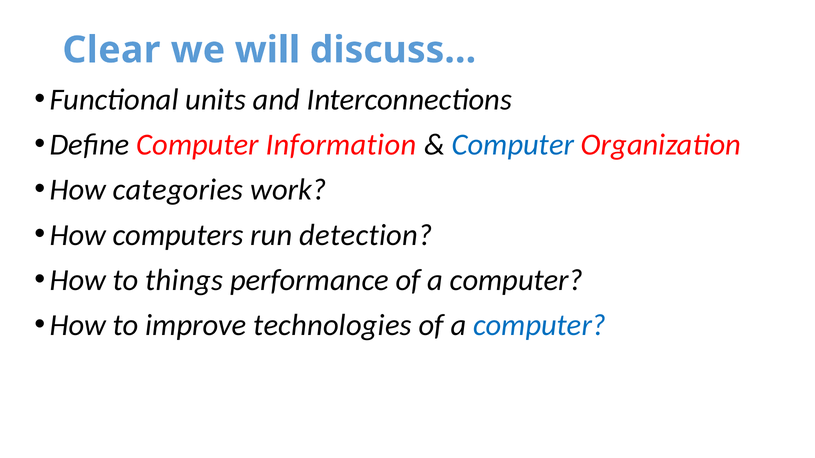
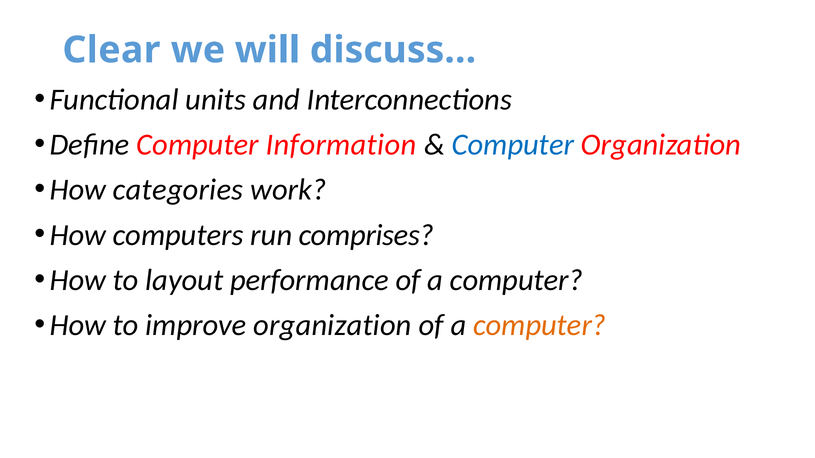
detection: detection -> comprises (366, 235)
things: things -> layout (184, 280)
improve technologies: technologies -> organization (333, 326)
computer colour: blue -> orange (540, 326)
